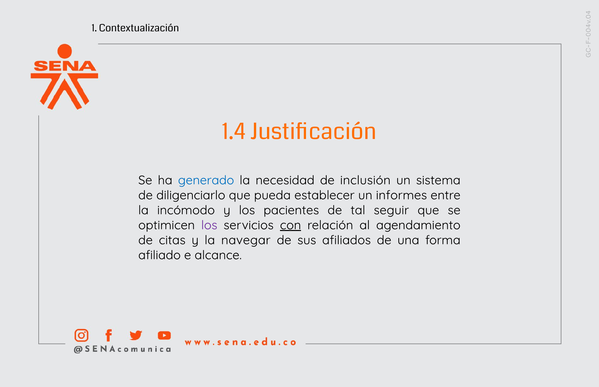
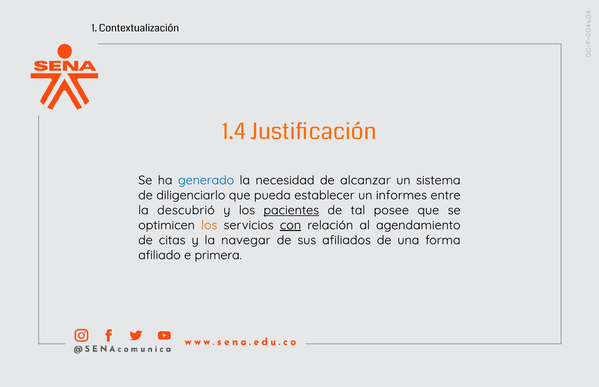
inclusión: inclusión -> alcanzar (365, 180)
incómodo: incómodo -> descubrió (186, 210)
pacientes underline: none -> present (291, 210)
seguir: seguir -> posee (391, 210)
los colour: purple -> orange (209, 225)
alcance: alcance -> primera (218, 255)
